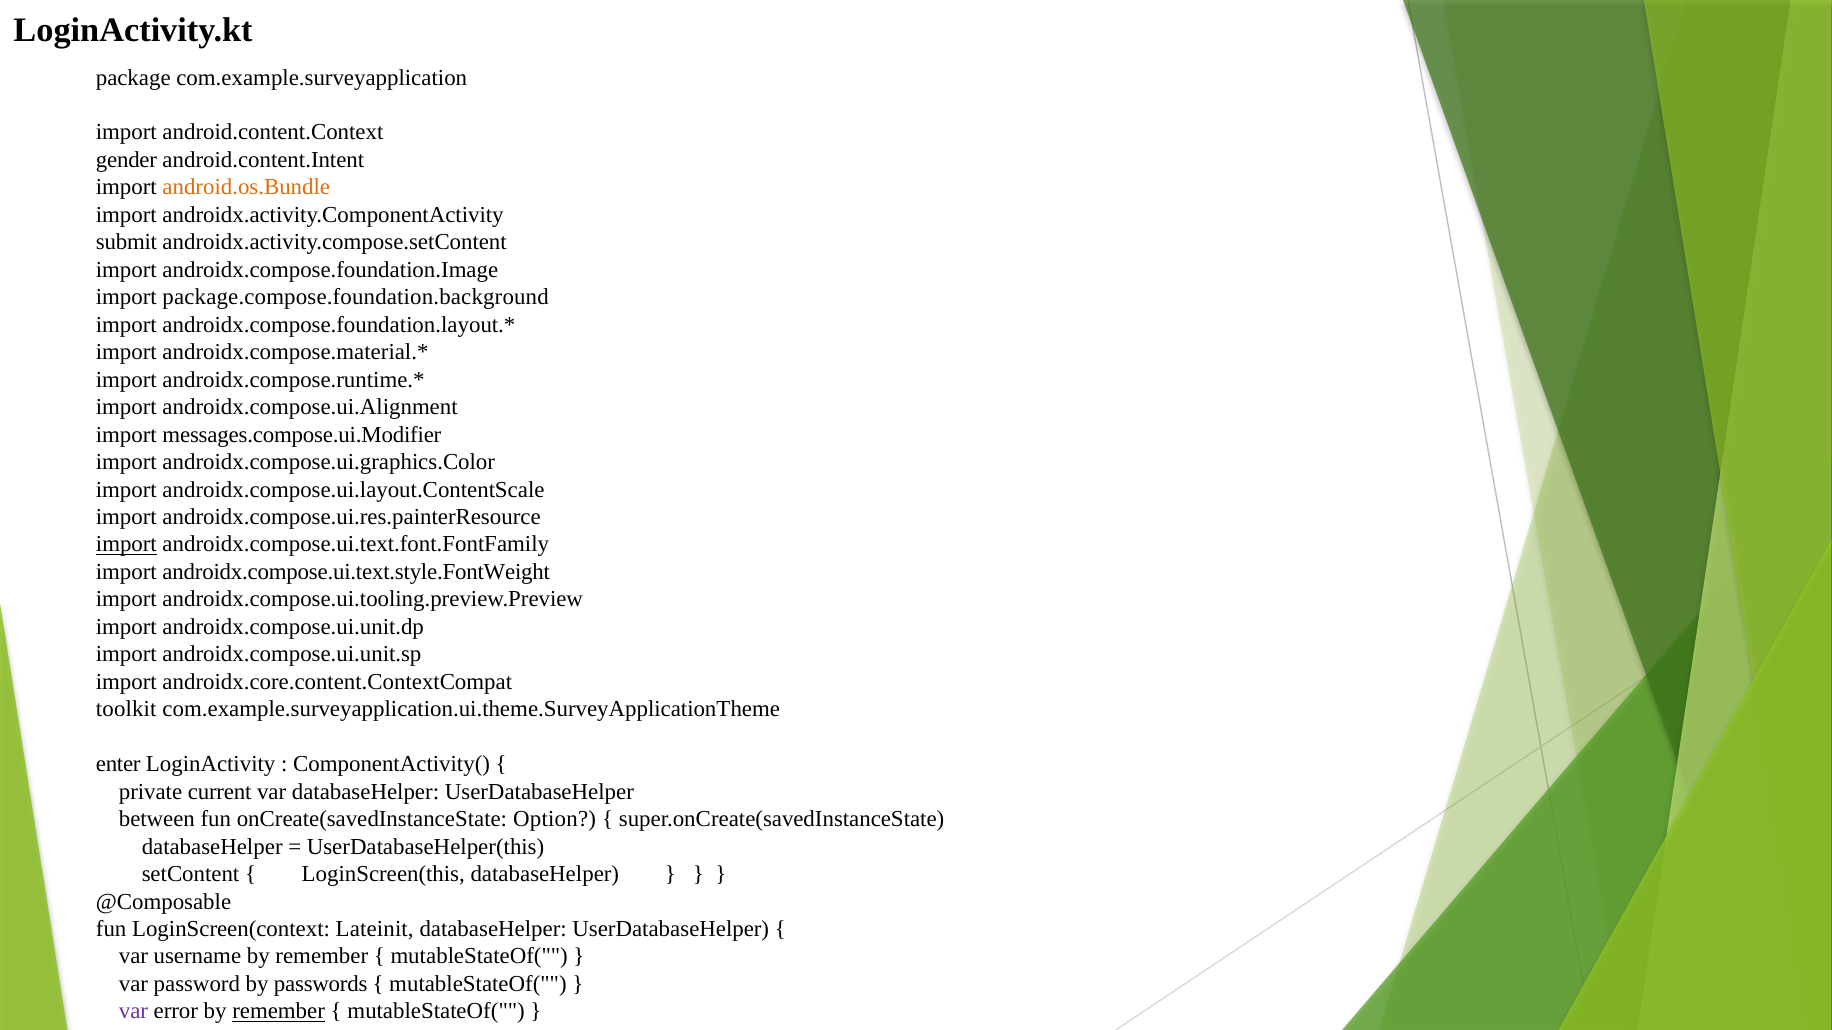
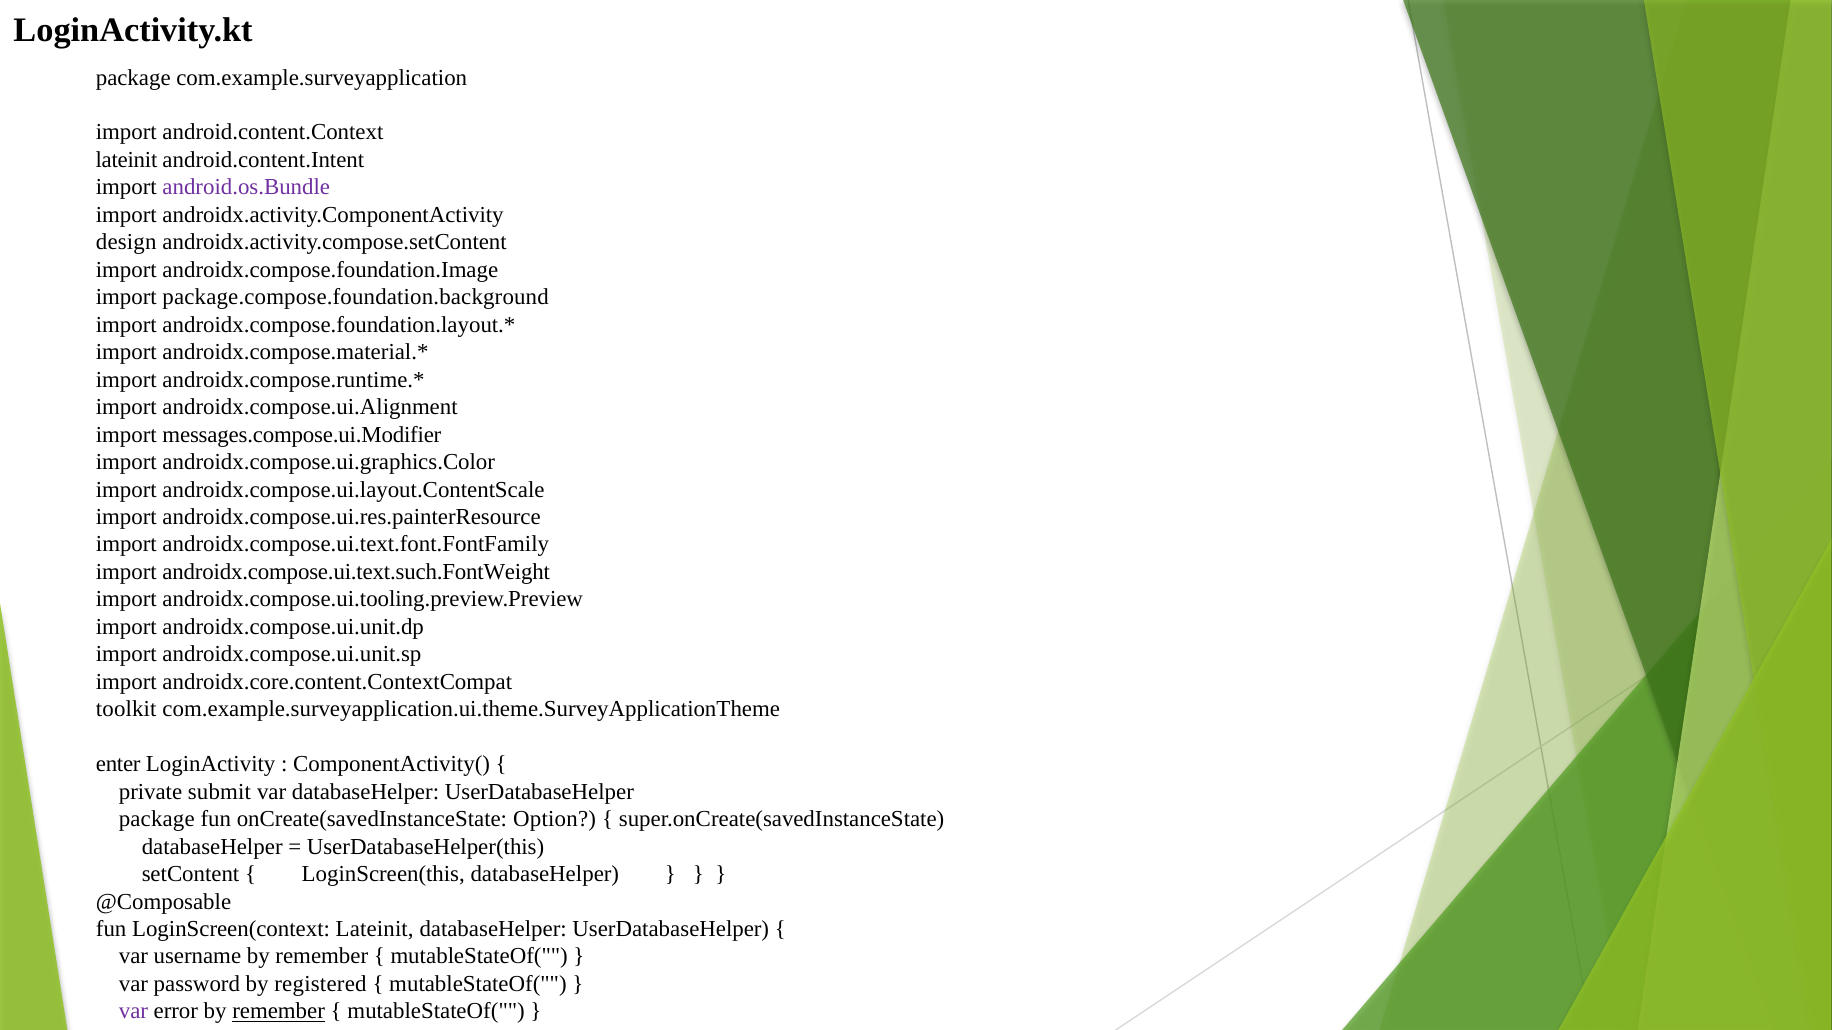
gender: gender -> lateinit (126, 160)
android.os.Bundle colour: orange -> purple (246, 187)
submit: submit -> design (126, 242)
import underline: present -> none (126, 545)
androidx.compose.ui.text.style.FontWeight: androidx.compose.ui.text.style.FontWeight -> androidx.compose.ui.text.such.FontWeight (356, 572)
current: current -> submit (219, 792)
between: between -> package (157, 819)
passwords: passwords -> registered (320, 984)
